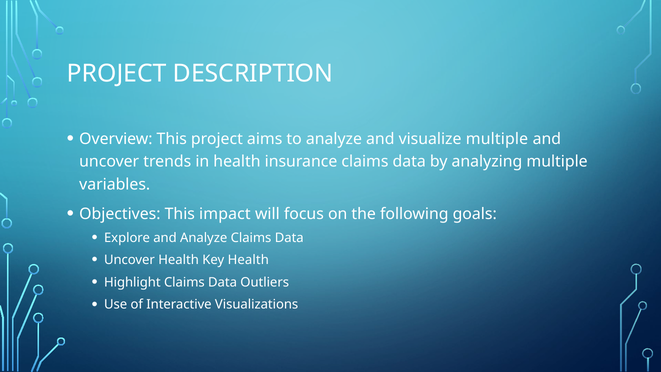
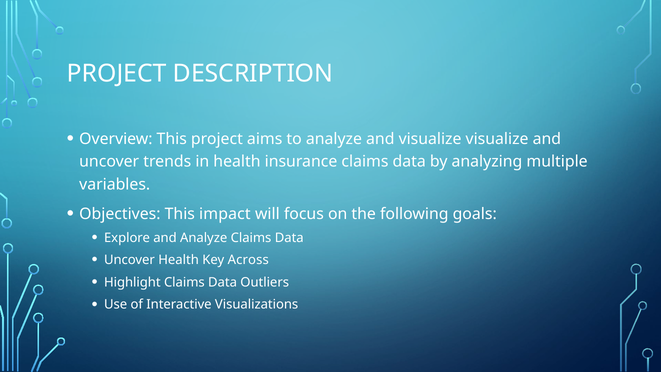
visualize multiple: multiple -> visualize (497, 139)
Key Health: Health -> Across (248, 260)
